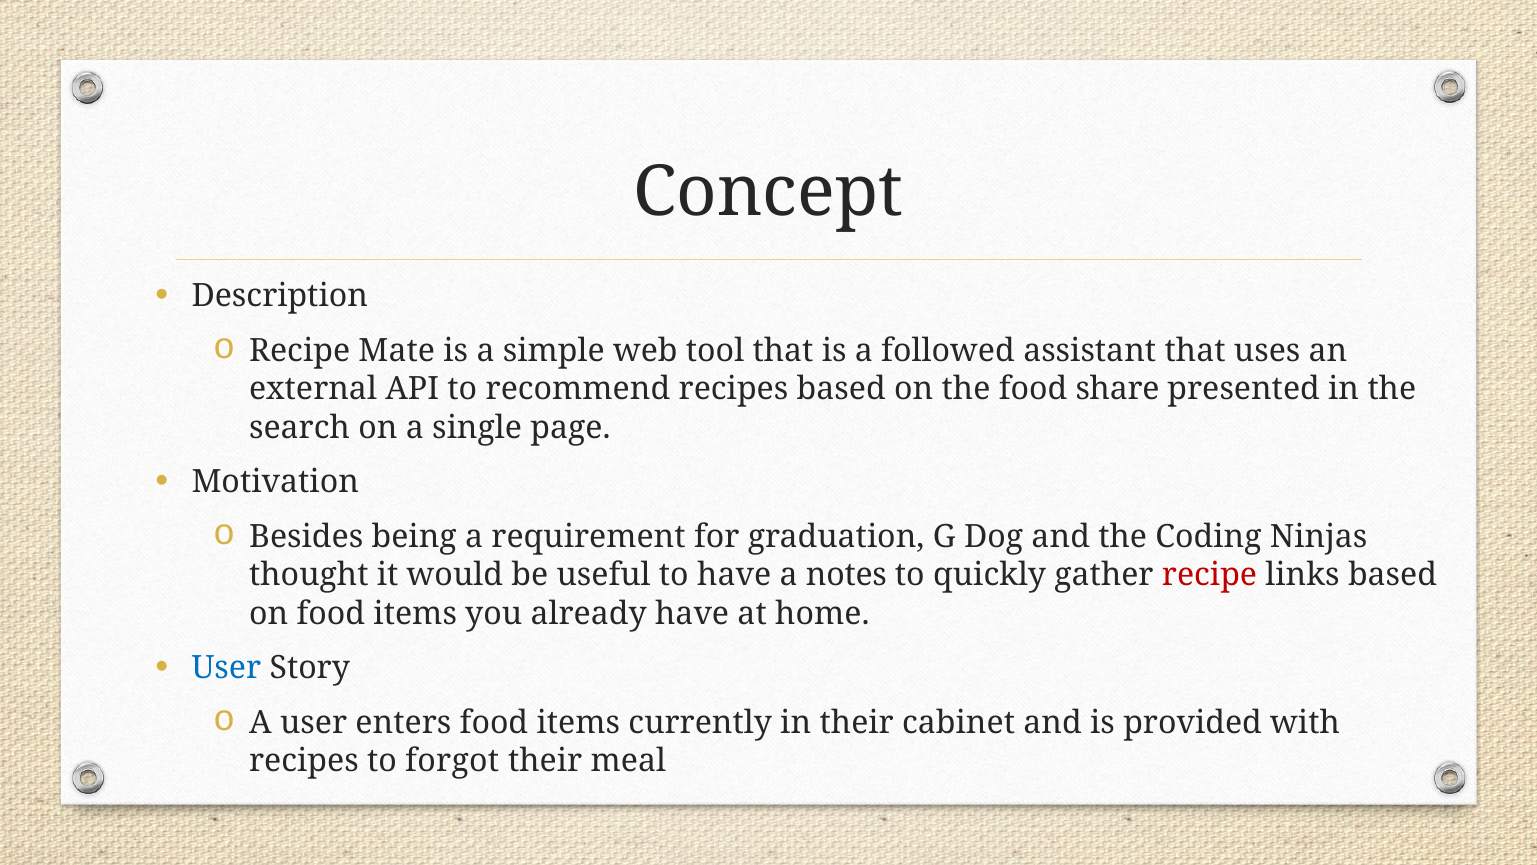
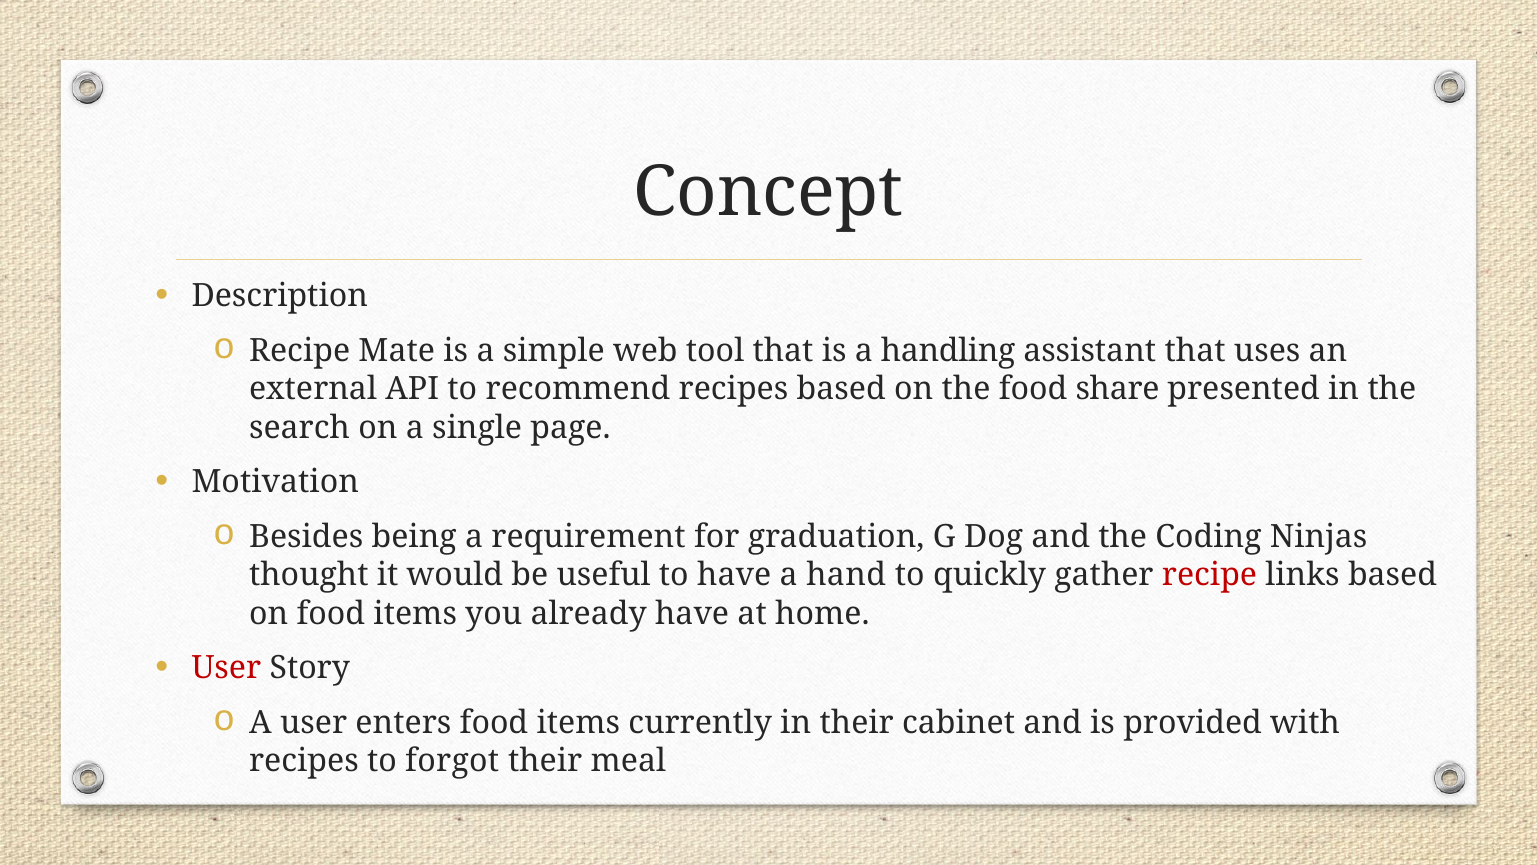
followed: followed -> handling (948, 351)
notes: notes -> hand (846, 575)
User colour: blue -> red (226, 668)
